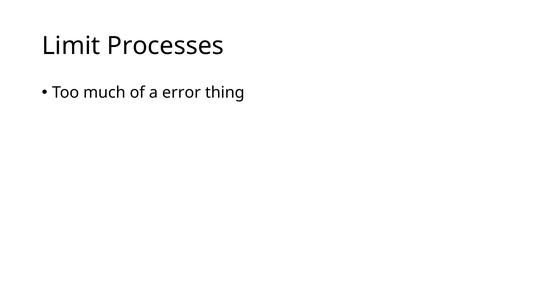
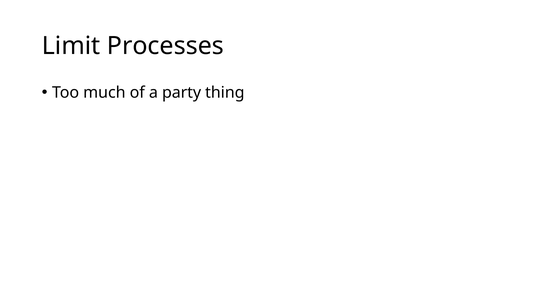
error: error -> party (182, 93)
